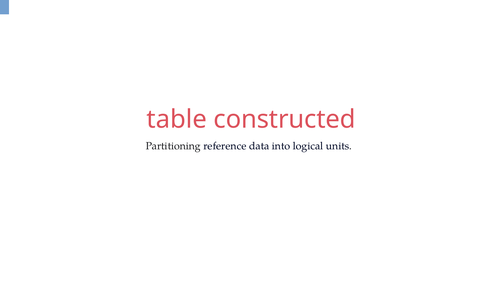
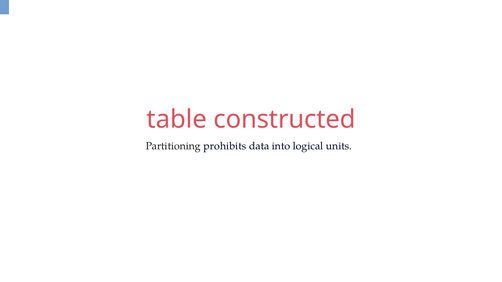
reference: reference -> prohibits (225, 146)
